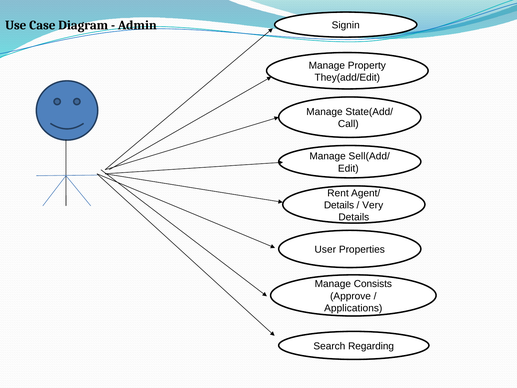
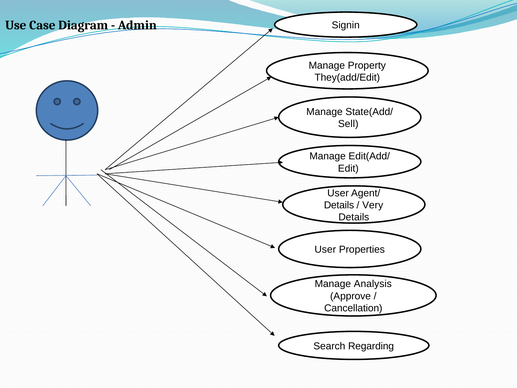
Call: Call -> Sell (348, 124)
Sell(Add/: Sell(Add/ -> Edit(Add/ (369, 156)
Rent: Rent -> User (338, 193)
Consists: Consists -> Analysis (373, 284)
Applications: Applications -> Cancellation (353, 308)
